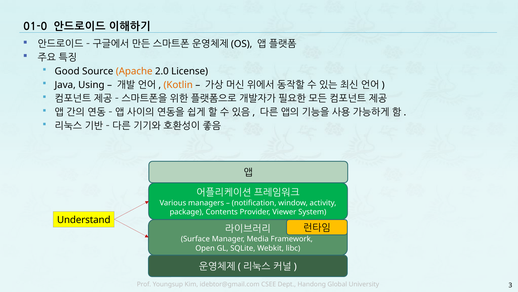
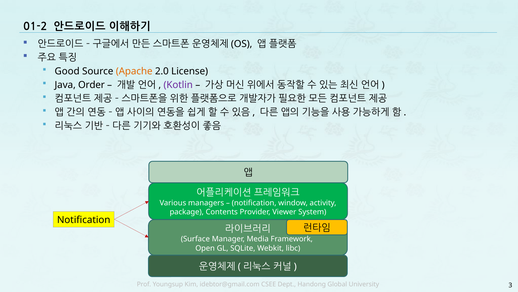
01-0: 01-0 -> 01-2 (35, 27)
Using: Using -> Order (91, 85)
Kotlin colour: orange -> purple (178, 85)
Understand: Understand -> Notification (84, 219)
